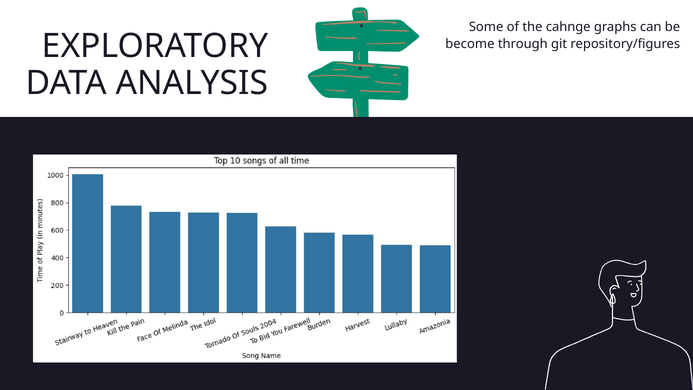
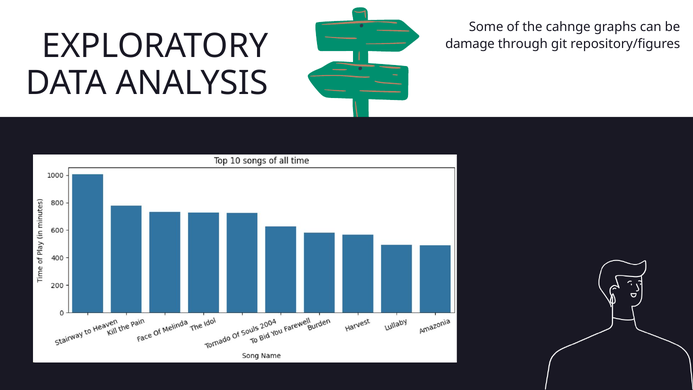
become: become -> damage (470, 44)
